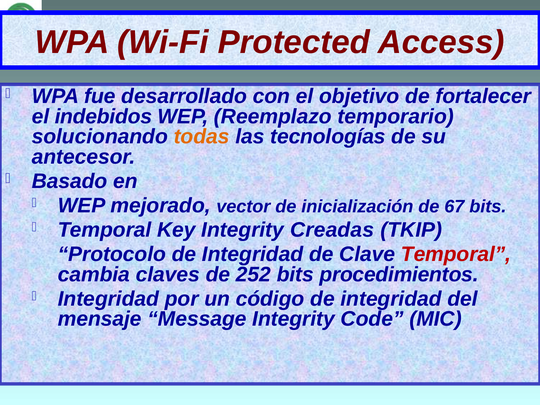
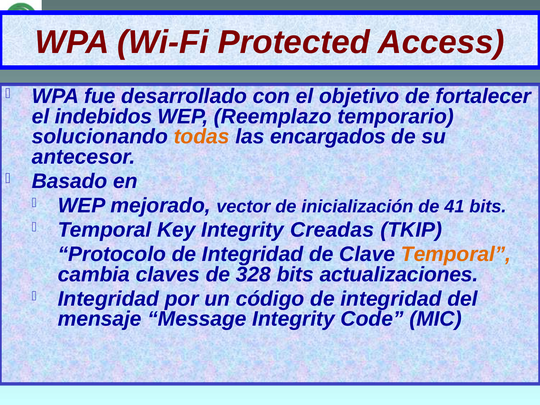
tecnologías: tecnologías -> encargados (328, 137)
67: 67 -> 41 (455, 207)
Temporal colour: red -> orange (456, 254)
252: 252 -> 328 (253, 274)
procedimientos: procedimientos -> actualizaciones (399, 274)
